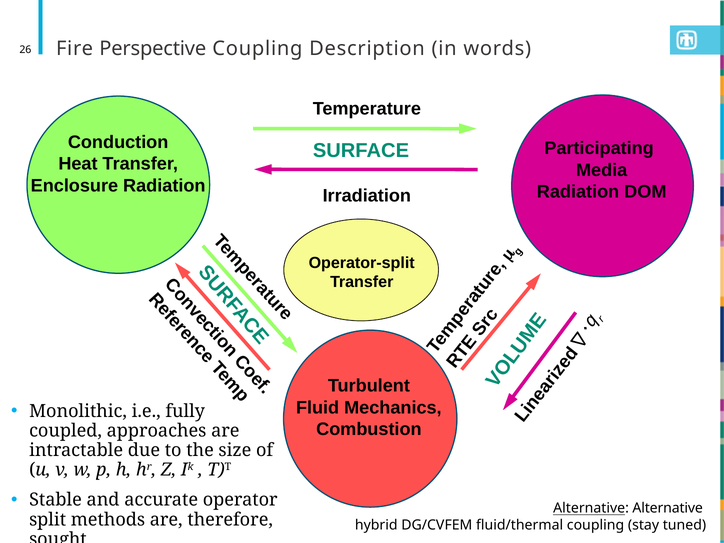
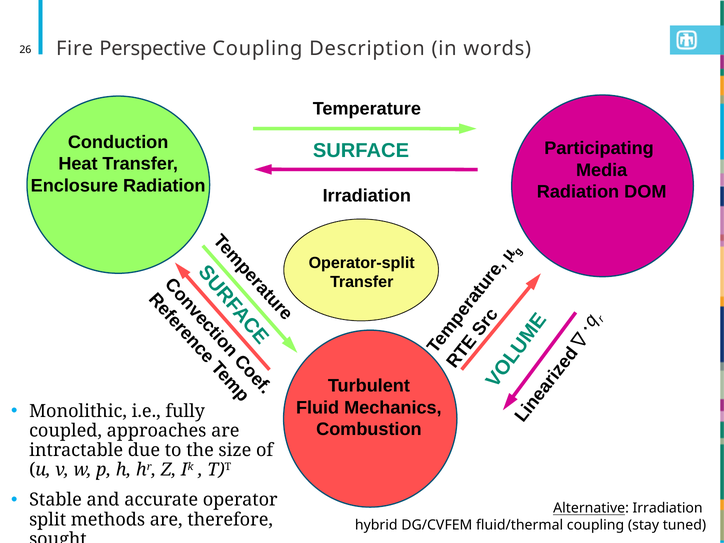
Alternative Alternative: Alternative -> Irradiation (668, 508)
